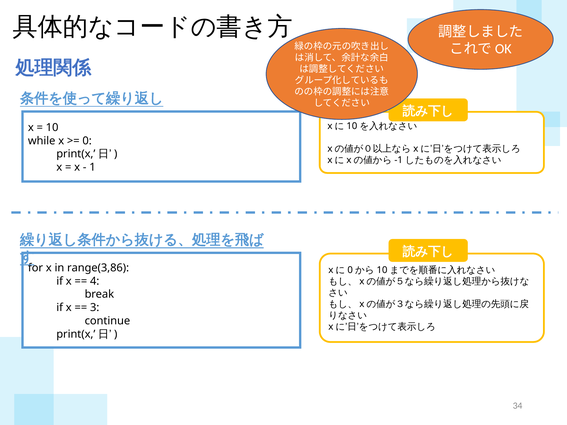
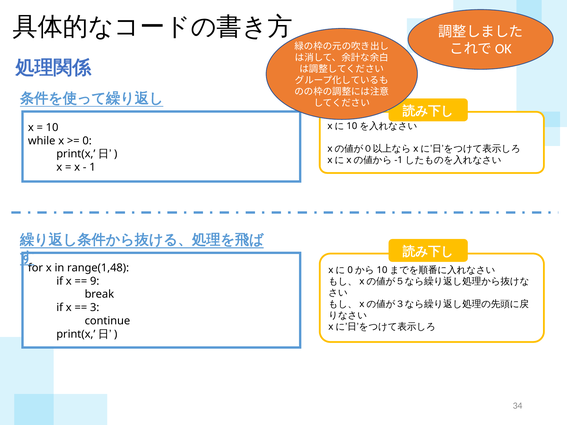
range(3,86: range(3,86 -> range(1,48 (98, 268)
4: 4 -> 9 (95, 281)
